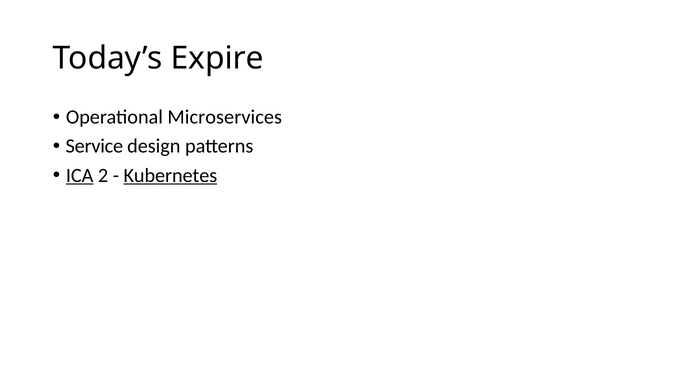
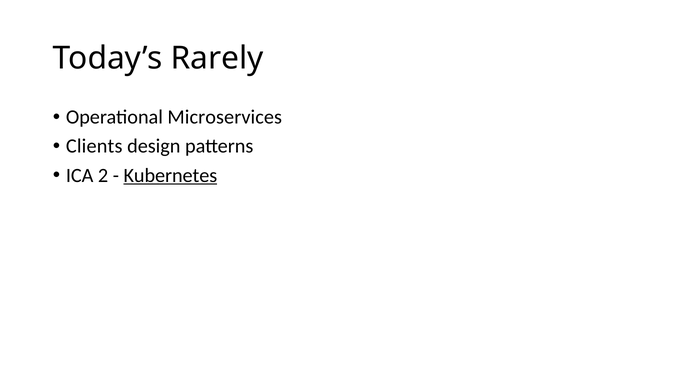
Expire: Expire -> Rarely (217, 58)
Service: Service -> Clients (94, 146)
ICA underline: present -> none (80, 176)
